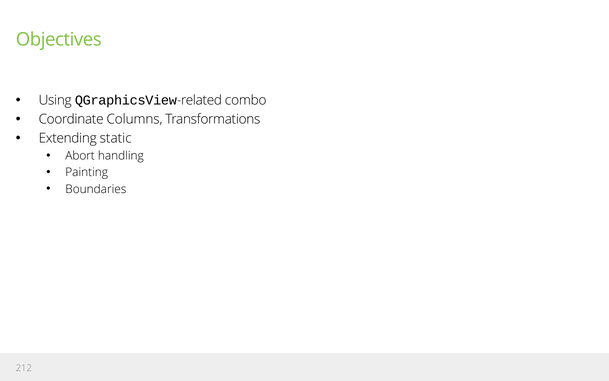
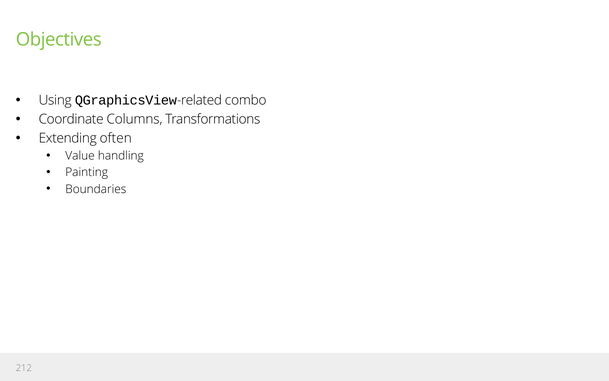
static: static -> often (116, 138)
Abort: Abort -> Value (80, 156)
